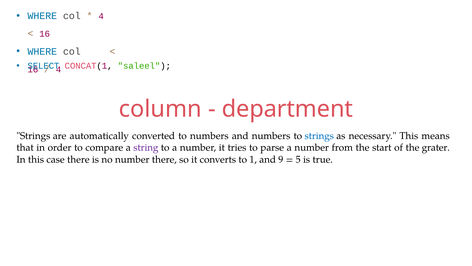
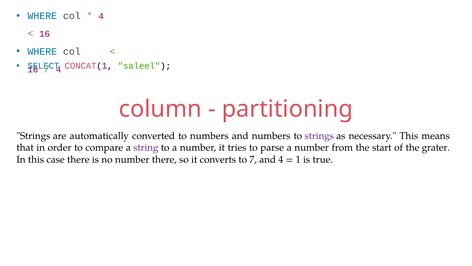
department: department -> partitioning (287, 109)
strings colour: blue -> purple (319, 136)
1: 1 -> 7 (253, 159)
and 9: 9 -> 4 (281, 159)
5: 5 -> 1 (298, 159)
